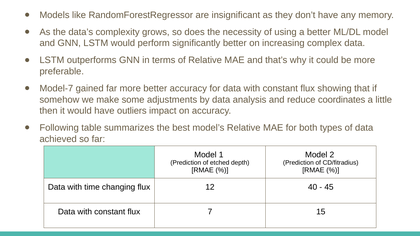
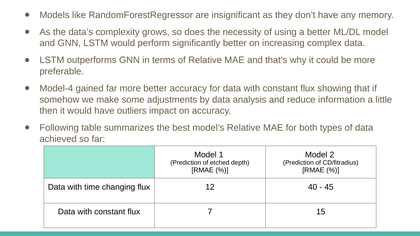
Model-7: Model-7 -> Model-4 (56, 89)
coordinates: coordinates -> information (342, 100)
